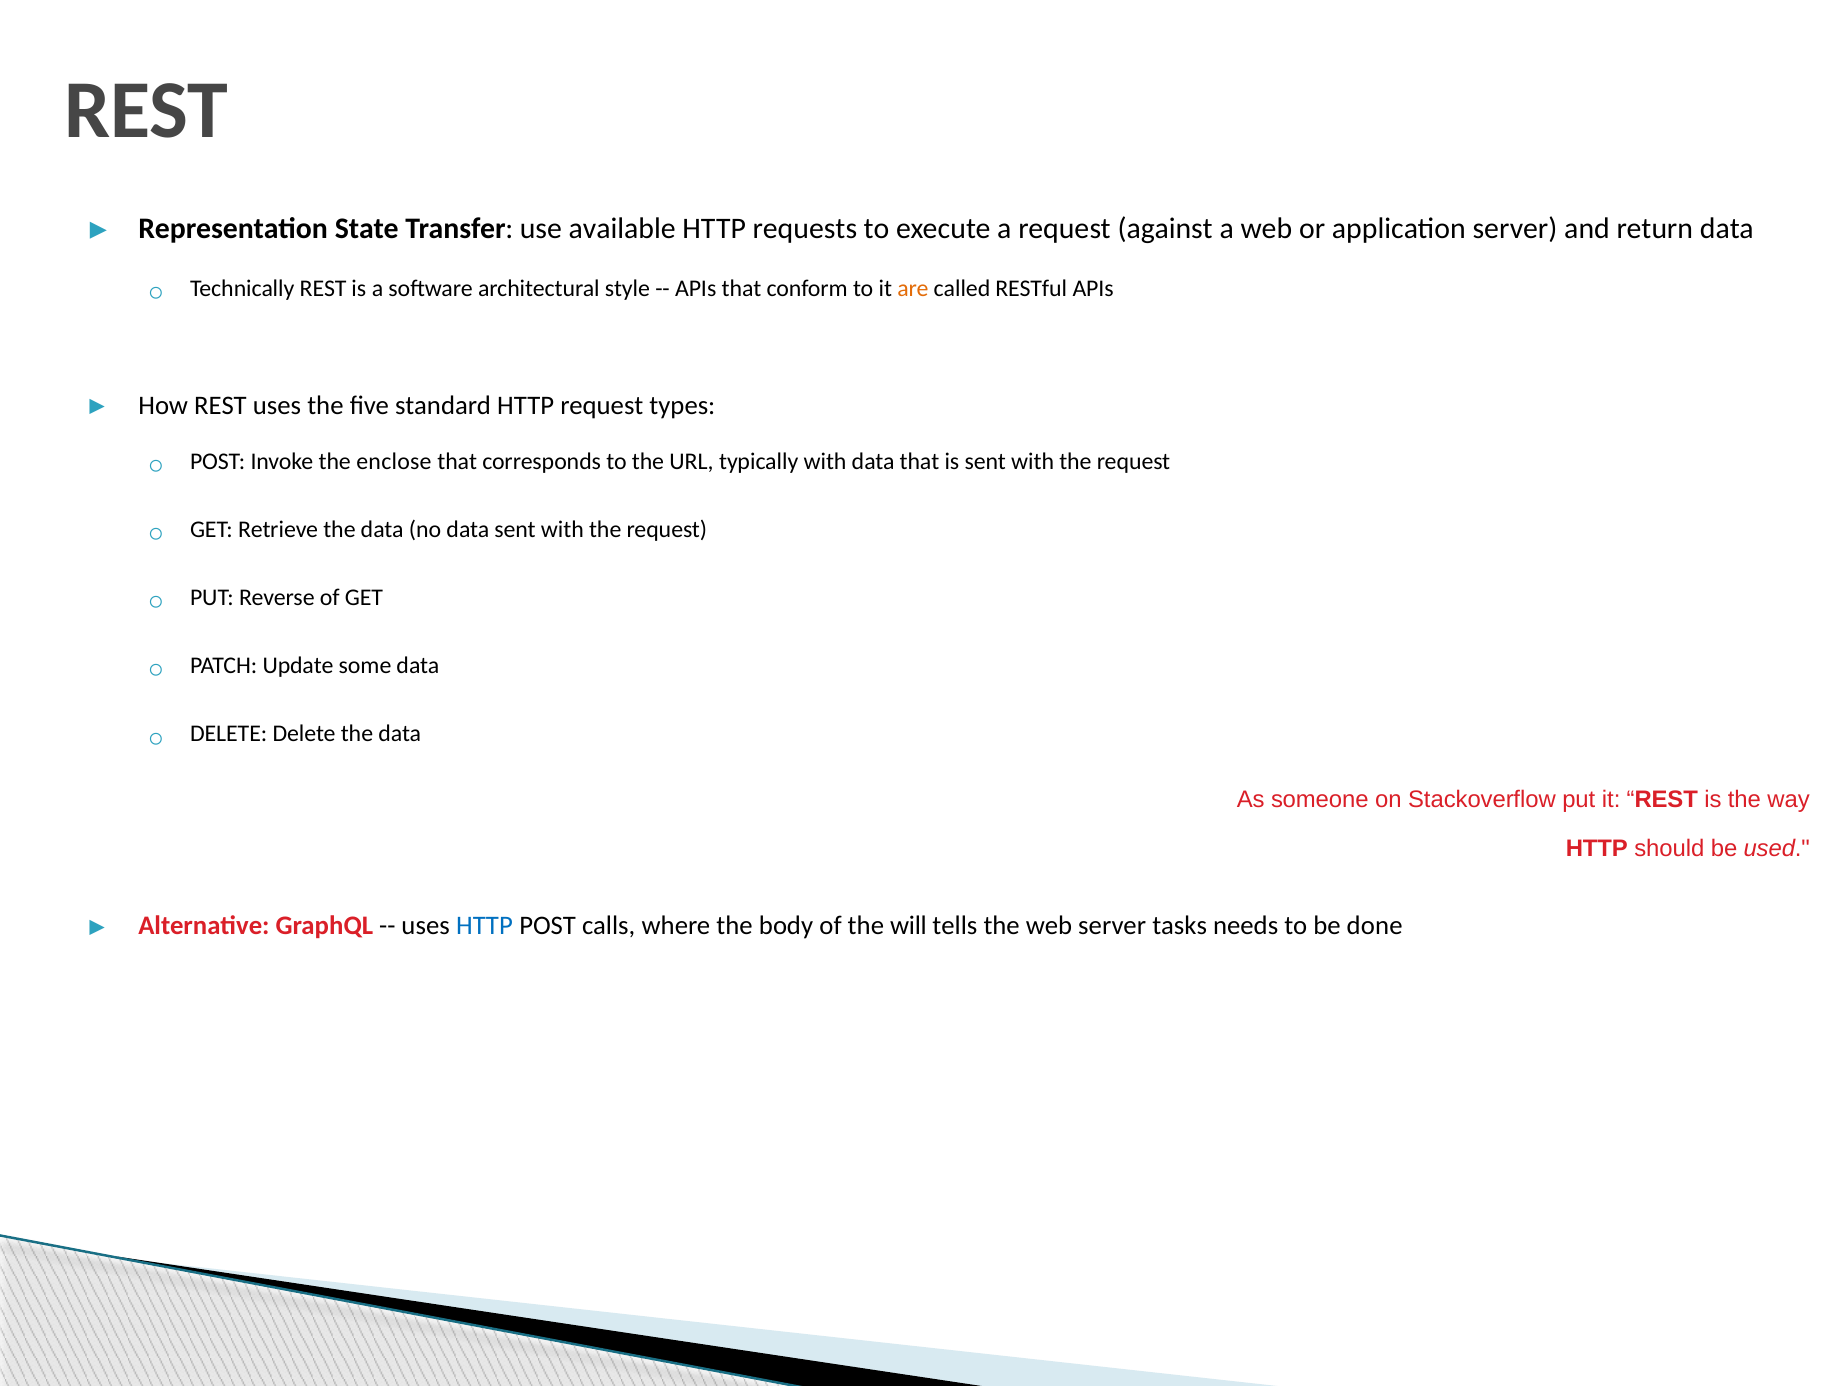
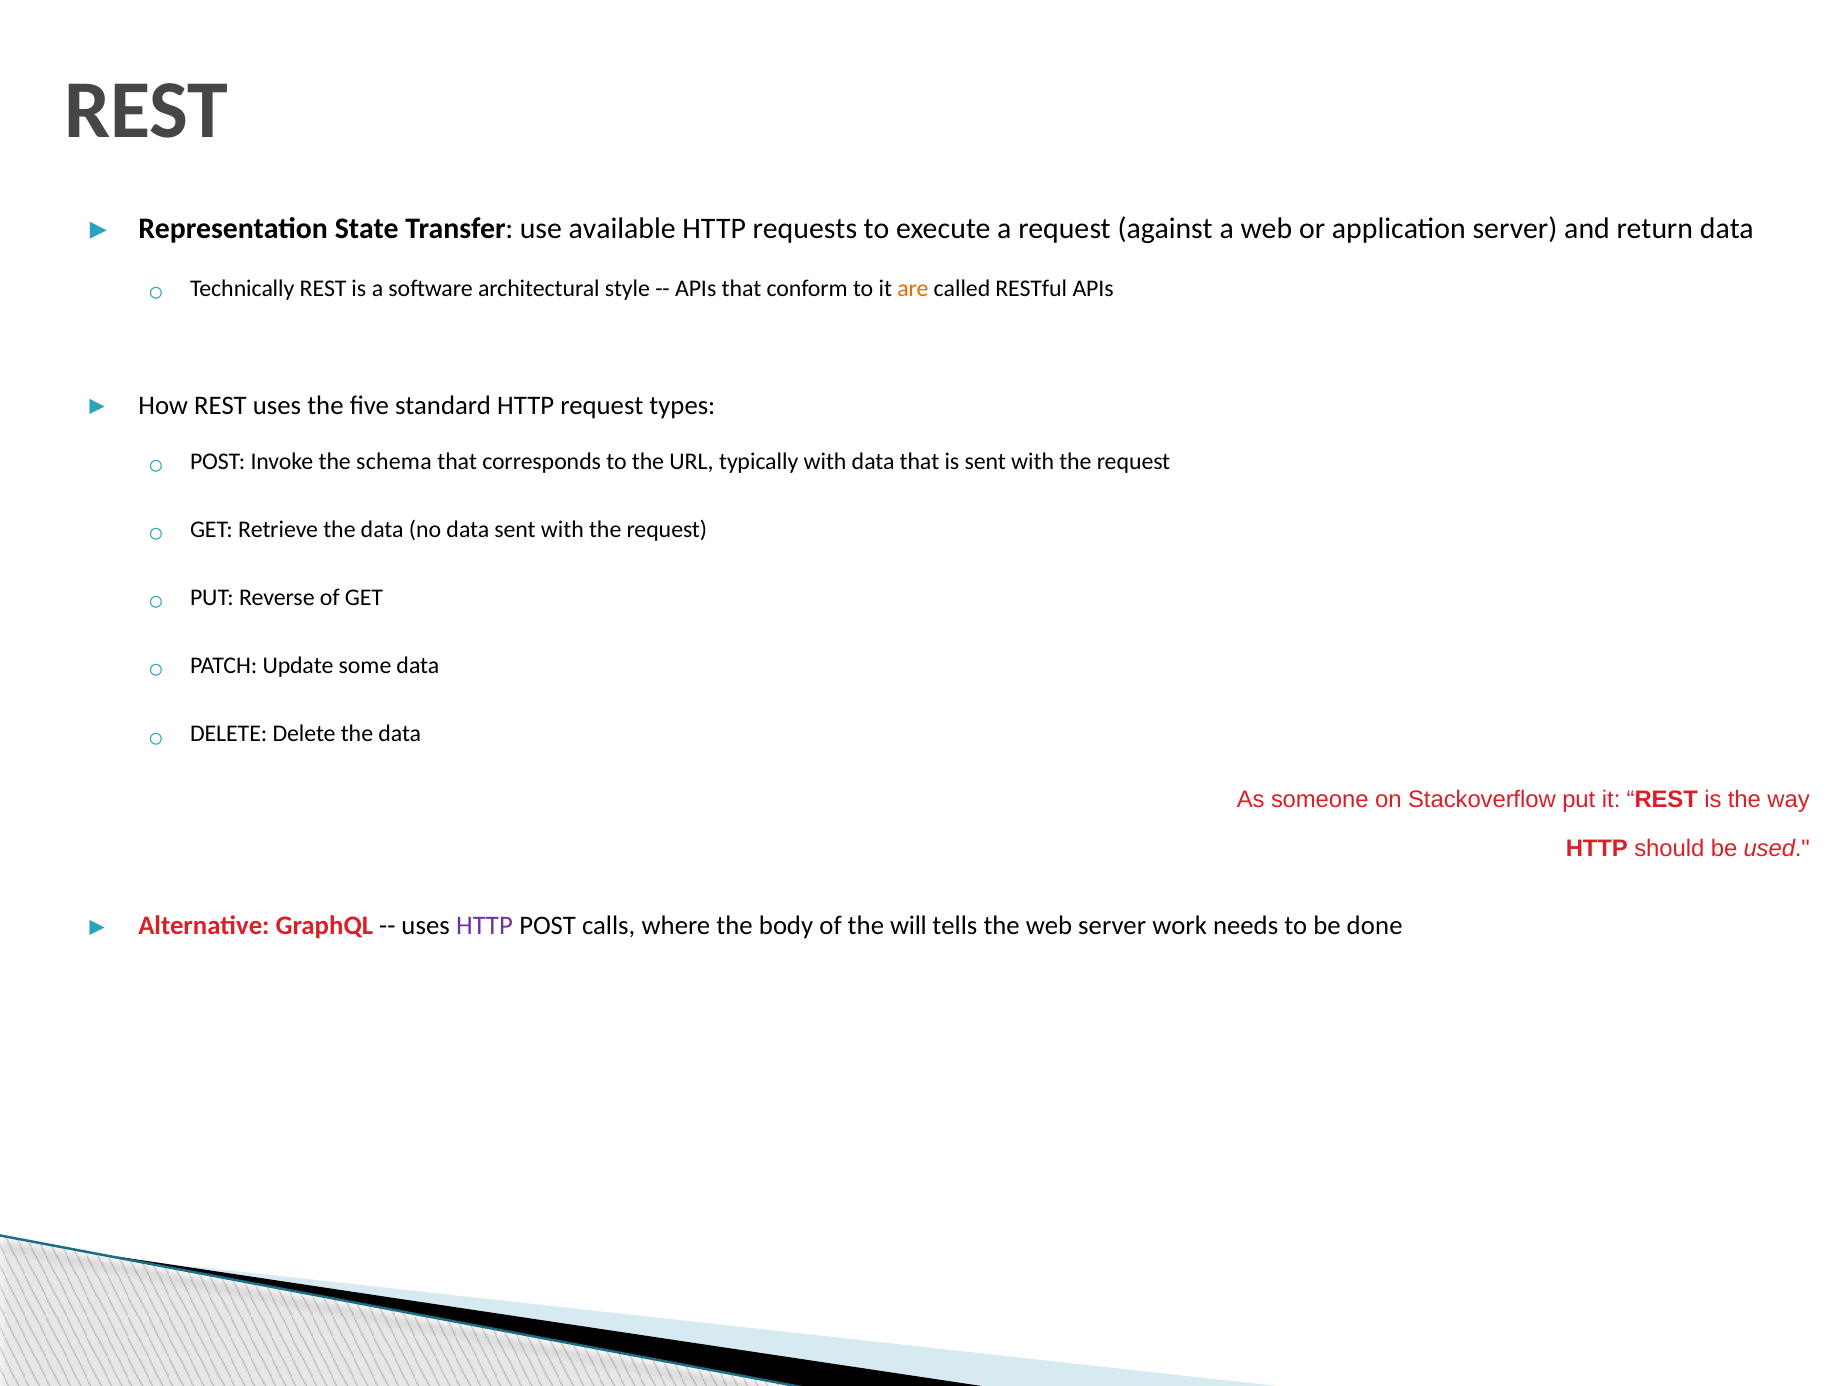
enclose: enclose -> schema (394, 461)
HTTP colour: blue -> purple (484, 926)
tasks: tasks -> work (1180, 926)
